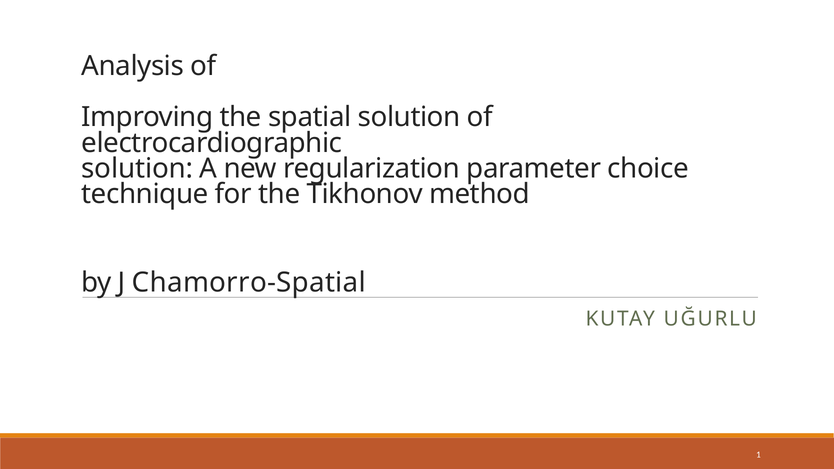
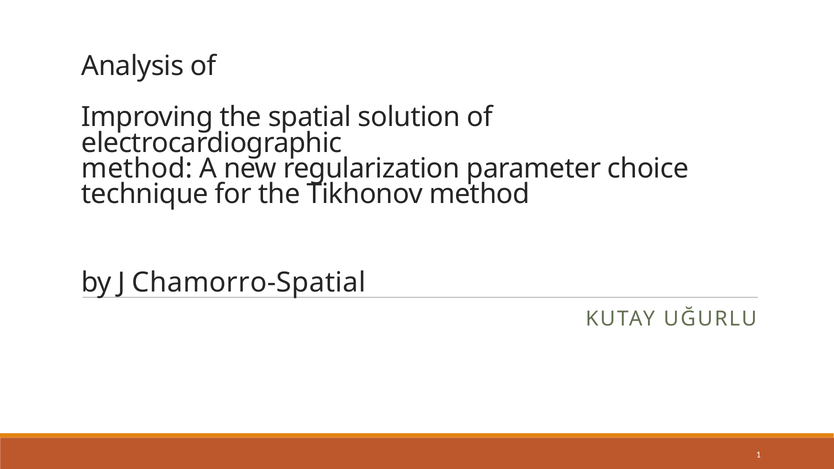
solution: solution -> method (137, 168)
